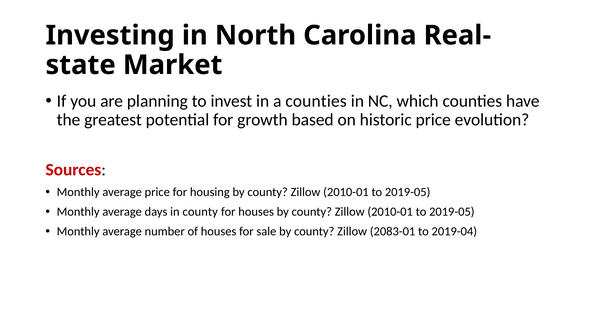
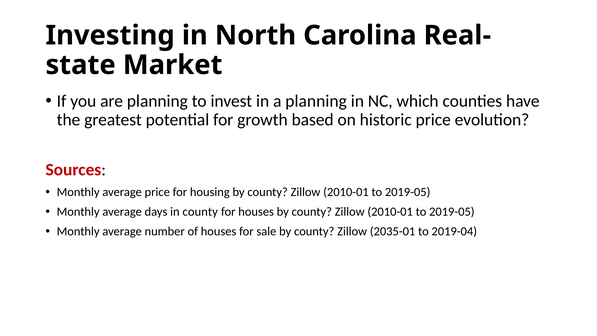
a counties: counties -> planning (316, 101)
2083-01: 2083-01 -> 2035-01 (393, 231)
